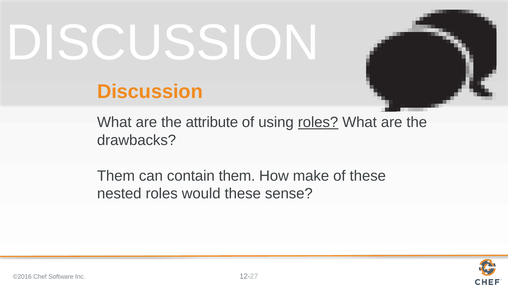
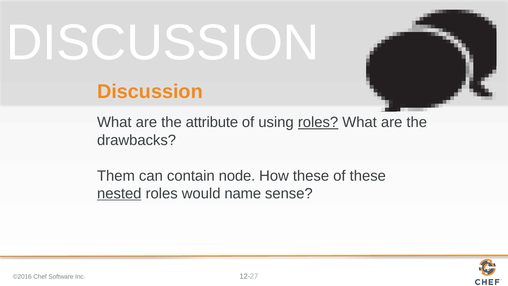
contain them: them -> node (237, 176)
How make: make -> these (311, 176)
nested underline: none -> present (119, 193)
would these: these -> name (243, 193)
